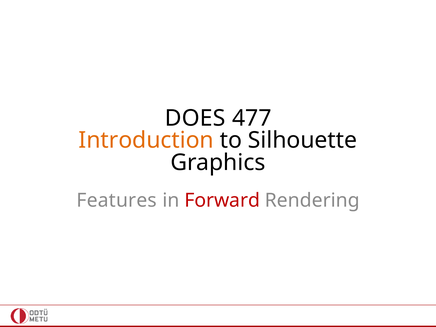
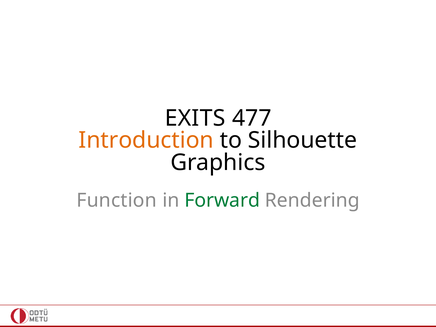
DOES: DOES -> EXITS (195, 118)
Features: Features -> Function (117, 200)
Forward colour: red -> green (222, 200)
